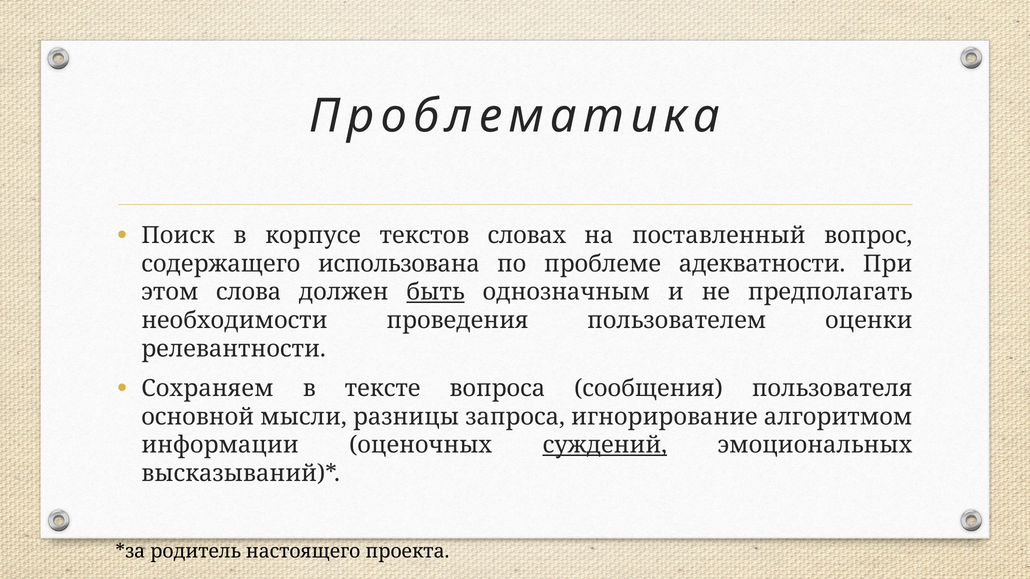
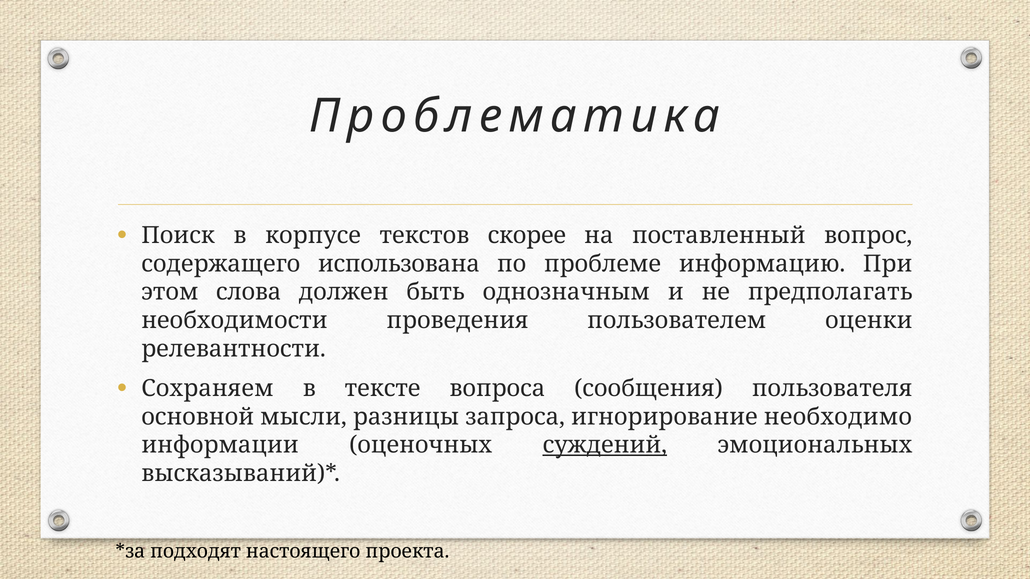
словах: словах -> скорее (527, 236)
адекватности: адекватности -> информацию (762, 264)
быть underline: present -> none (435, 292)
алгоритмом: алгоритмом -> необходимо (838, 417)
родитель: родитель -> подходят (196, 552)
